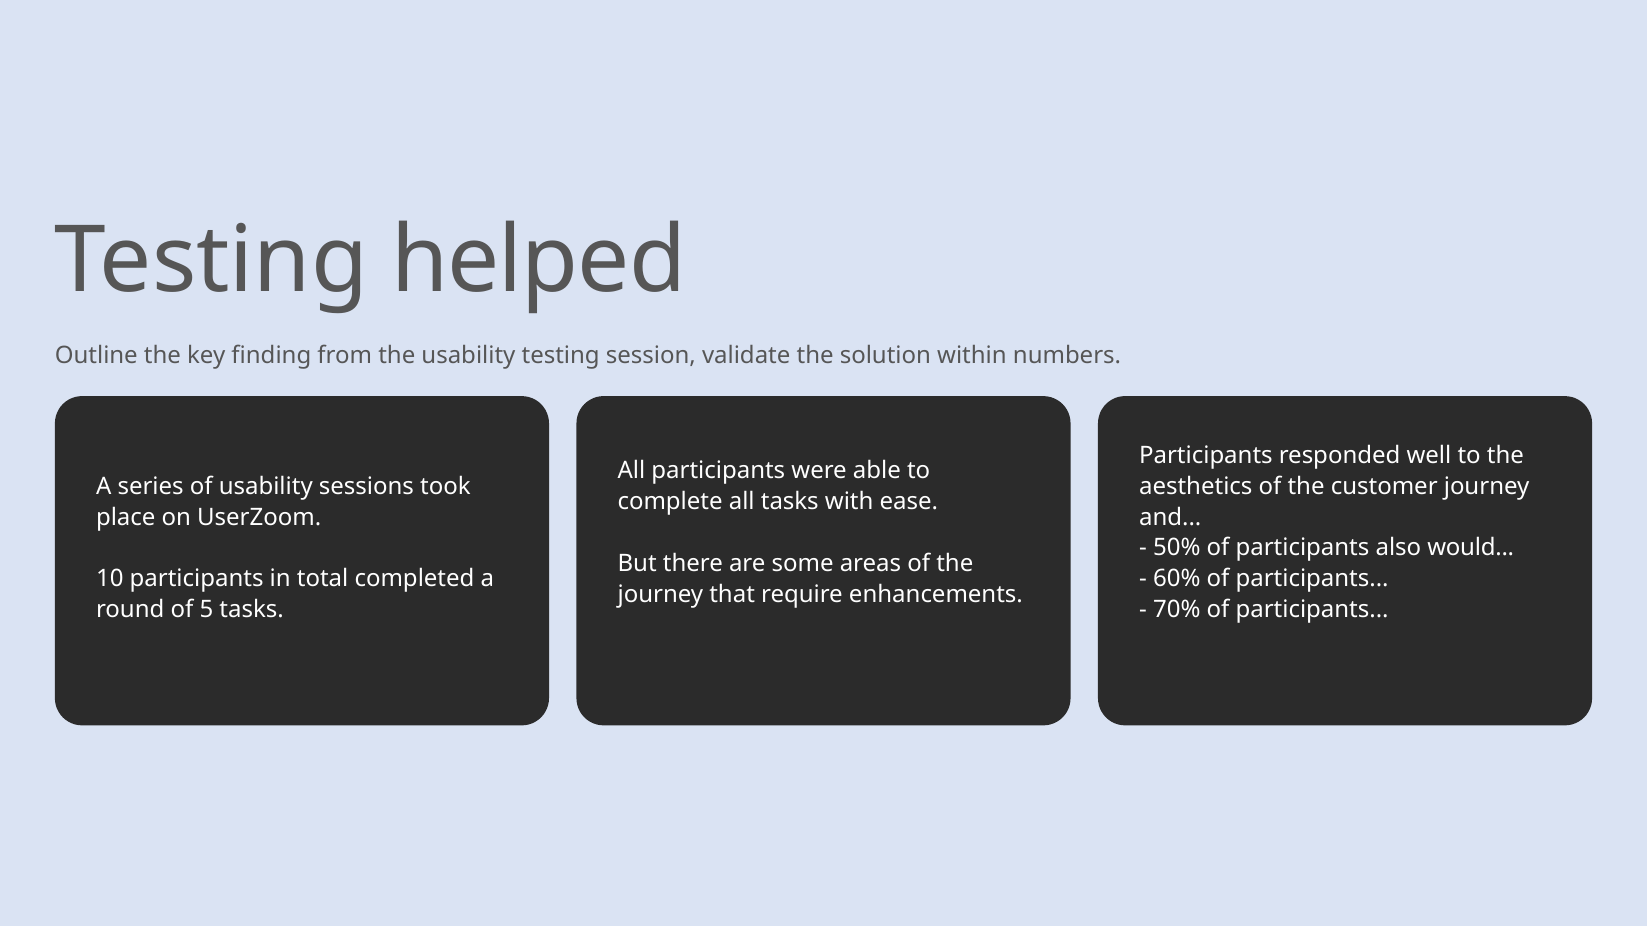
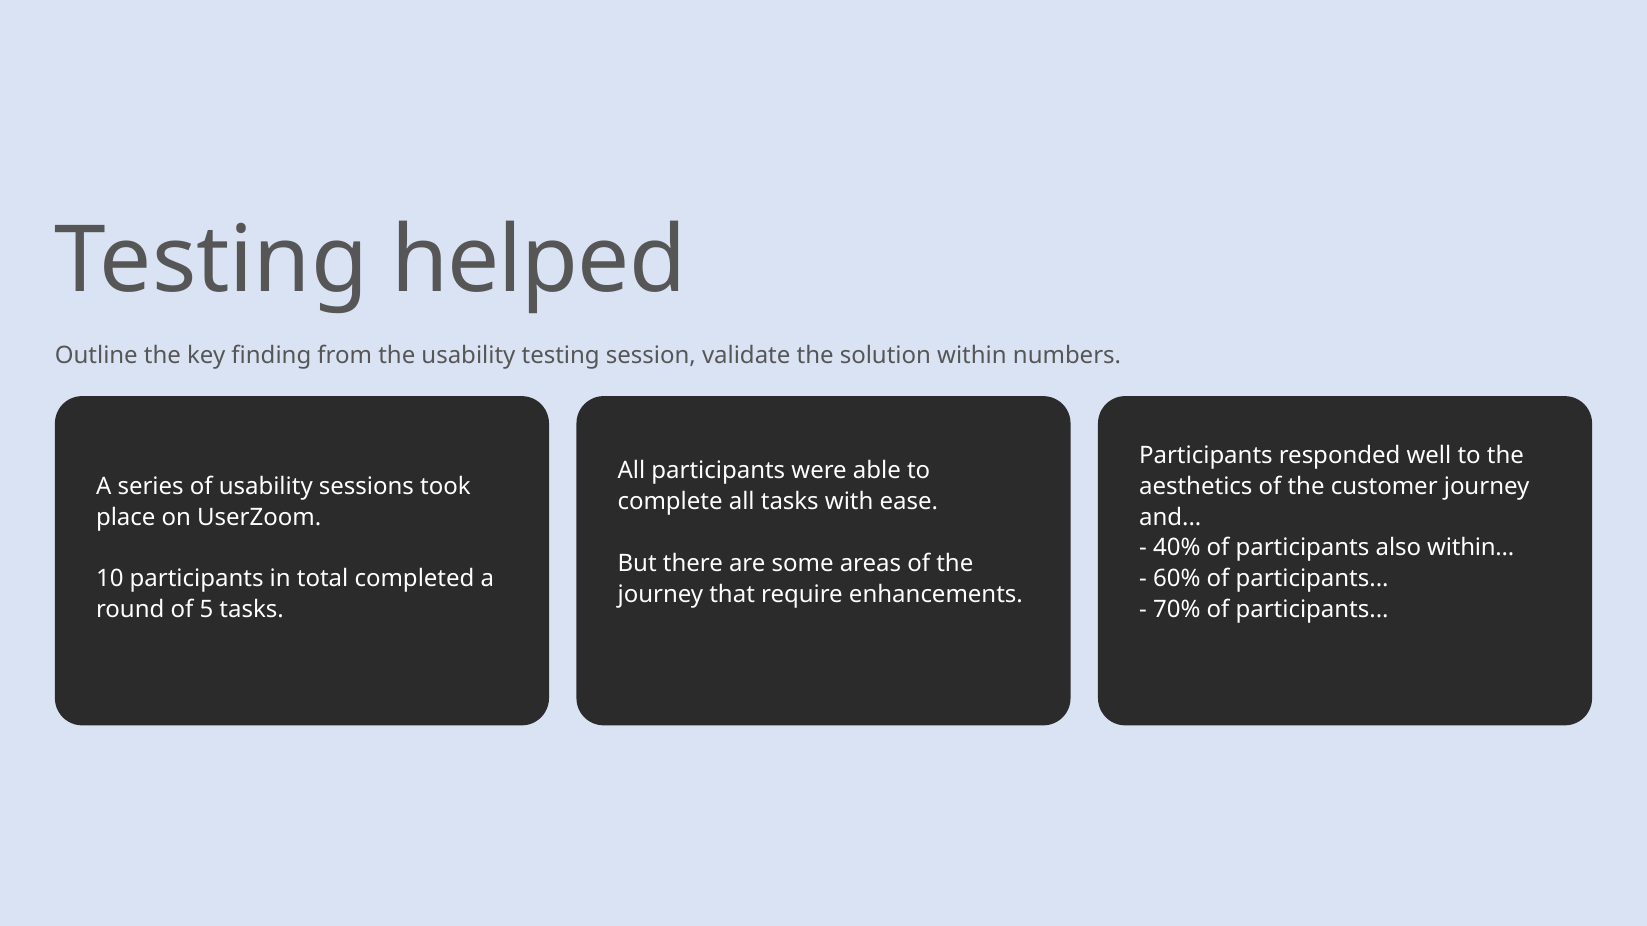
50%: 50% -> 40% (1177, 548)
also would: would -> within (1471, 548)
